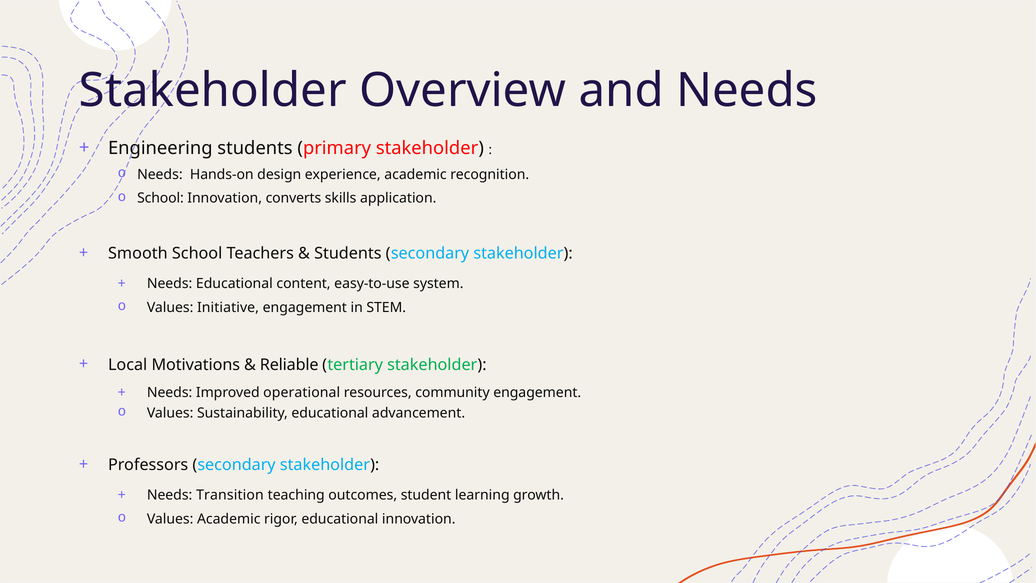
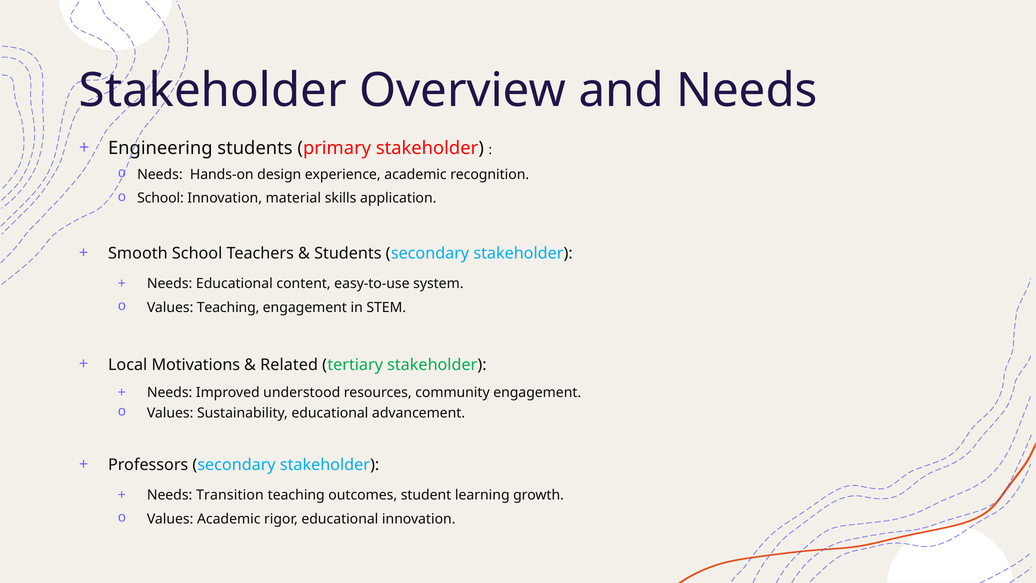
converts: converts -> material (293, 198)
Values Initiative: Initiative -> Teaching (228, 308)
Reliable: Reliable -> Related (289, 365)
operational: operational -> understood (302, 392)
